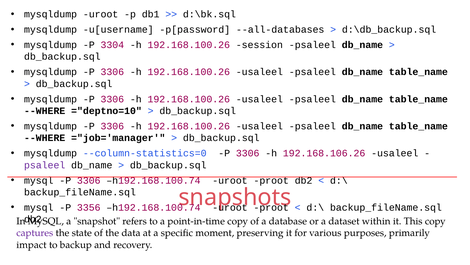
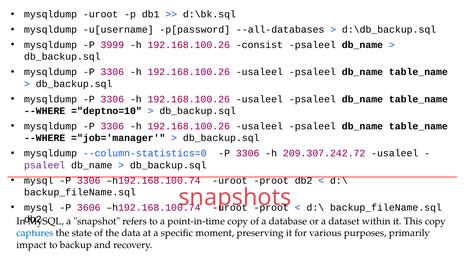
3304: 3304 -> 3999 (112, 45)
session: session -> consist (259, 45)
192.168.106.26: 192.168.106.26 -> 209.307.242.72 (324, 153)
3356: 3356 -> 3606 (89, 207)
captures colour: purple -> blue (35, 232)
